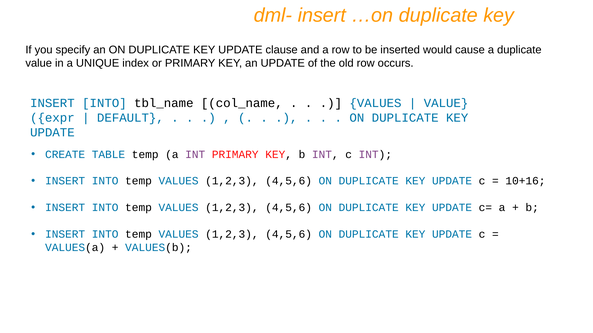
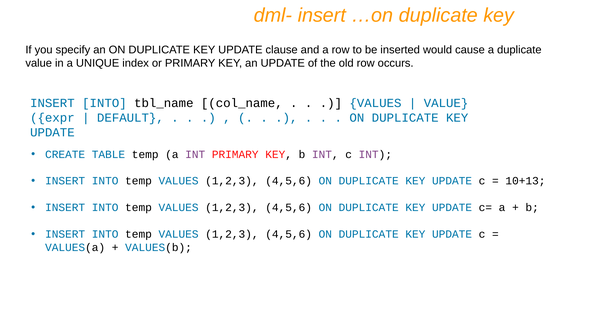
10+16: 10+16 -> 10+13 (525, 181)
